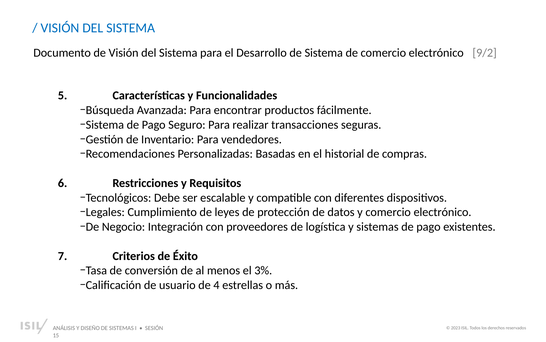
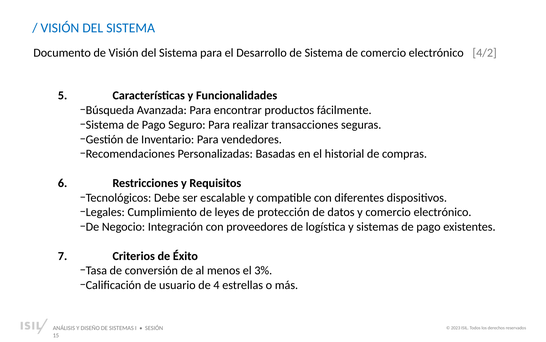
9/2: 9/2 -> 4/2 (485, 53)
